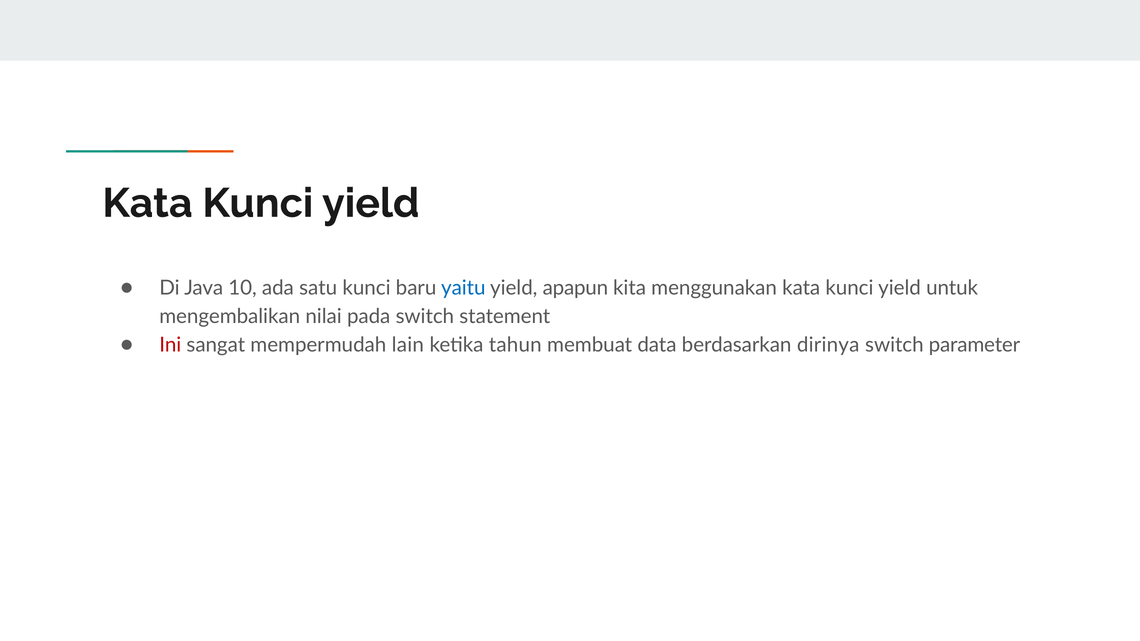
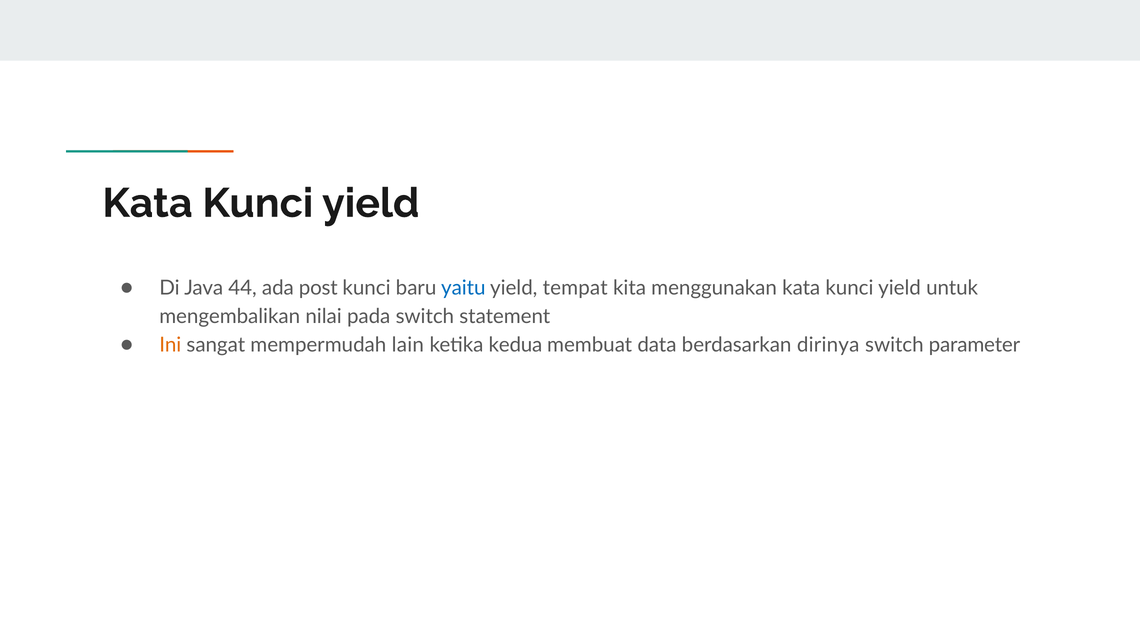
10: 10 -> 44 (243, 288)
satu: satu -> post (318, 288)
apapun: apapun -> tempat (575, 288)
Ini colour: red -> orange (170, 345)
tahun: tahun -> kedua (515, 345)
